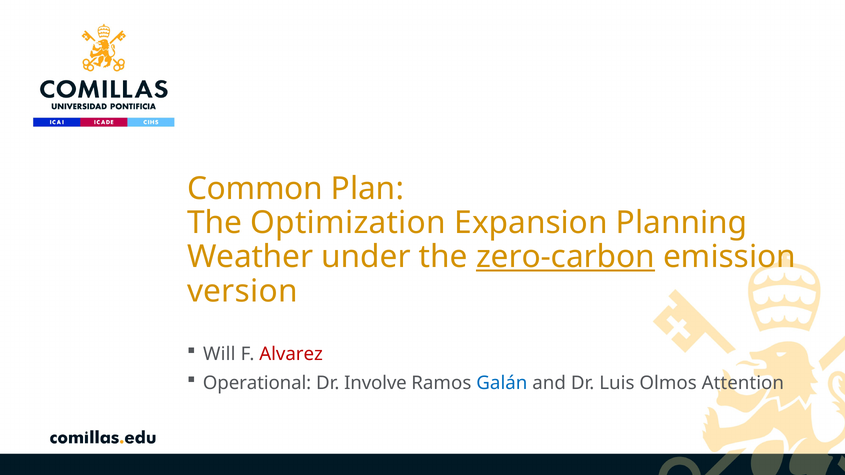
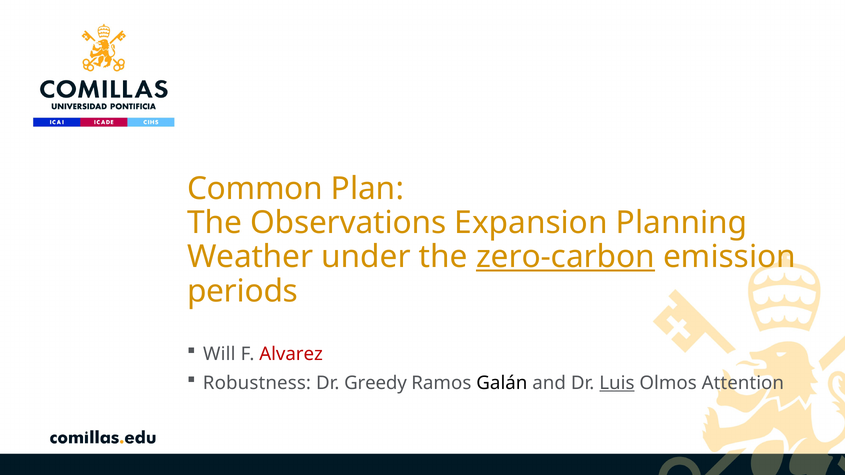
Optimization: Optimization -> Observations (348, 223)
version: version -> periods (243, 291)
Operational: Operational -> Robustness (257, 383)
Involve: Involve -> Greedy (375, 383)
Galán colour: blue -> black (502, 383)
Luis underline: none -> present (617, 383)
